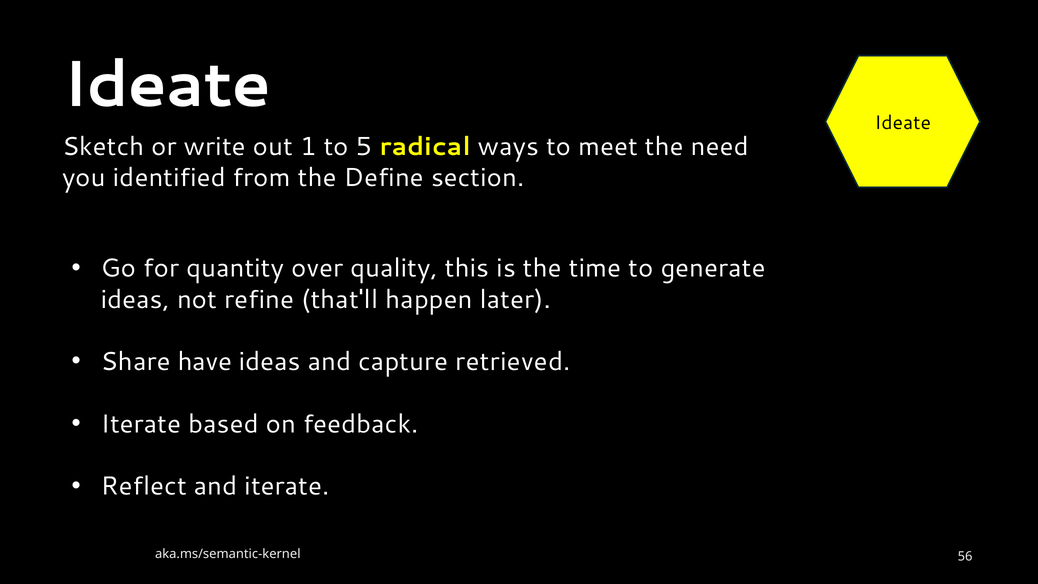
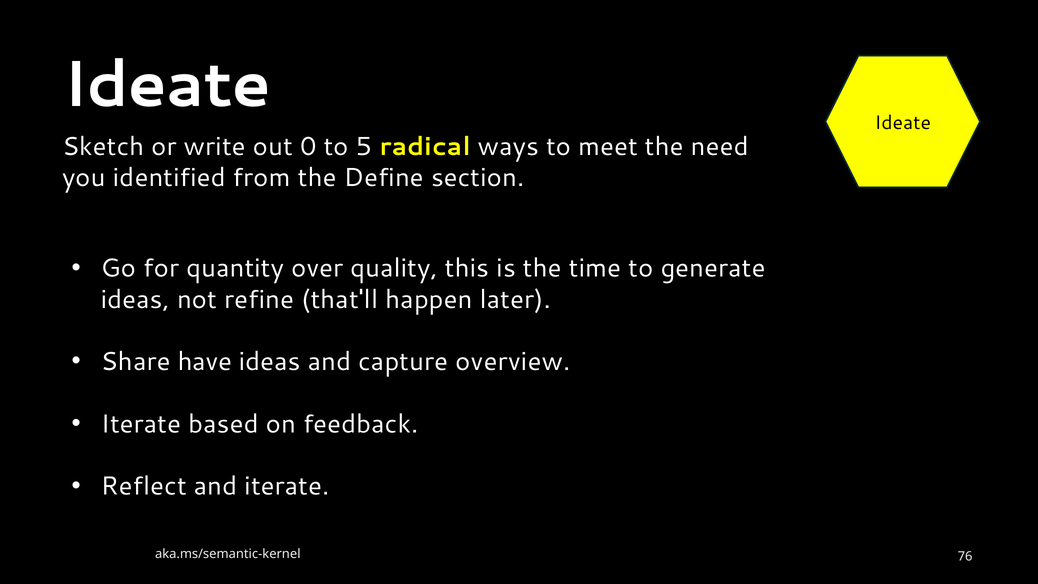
1: 1 -> 0 (308, 147)
retrieved: retrieved -> overview (513, 362)
56: 56 -> 76 (965, 557)
